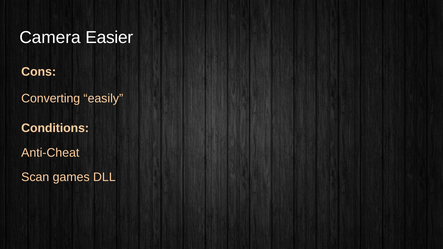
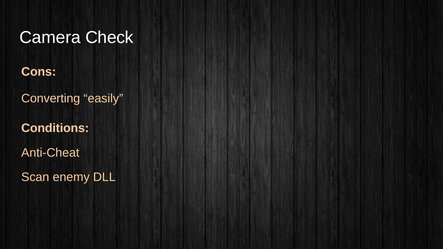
Easier: Easier -> Check (109, 38)
games: games -> enemy (71, 177)
